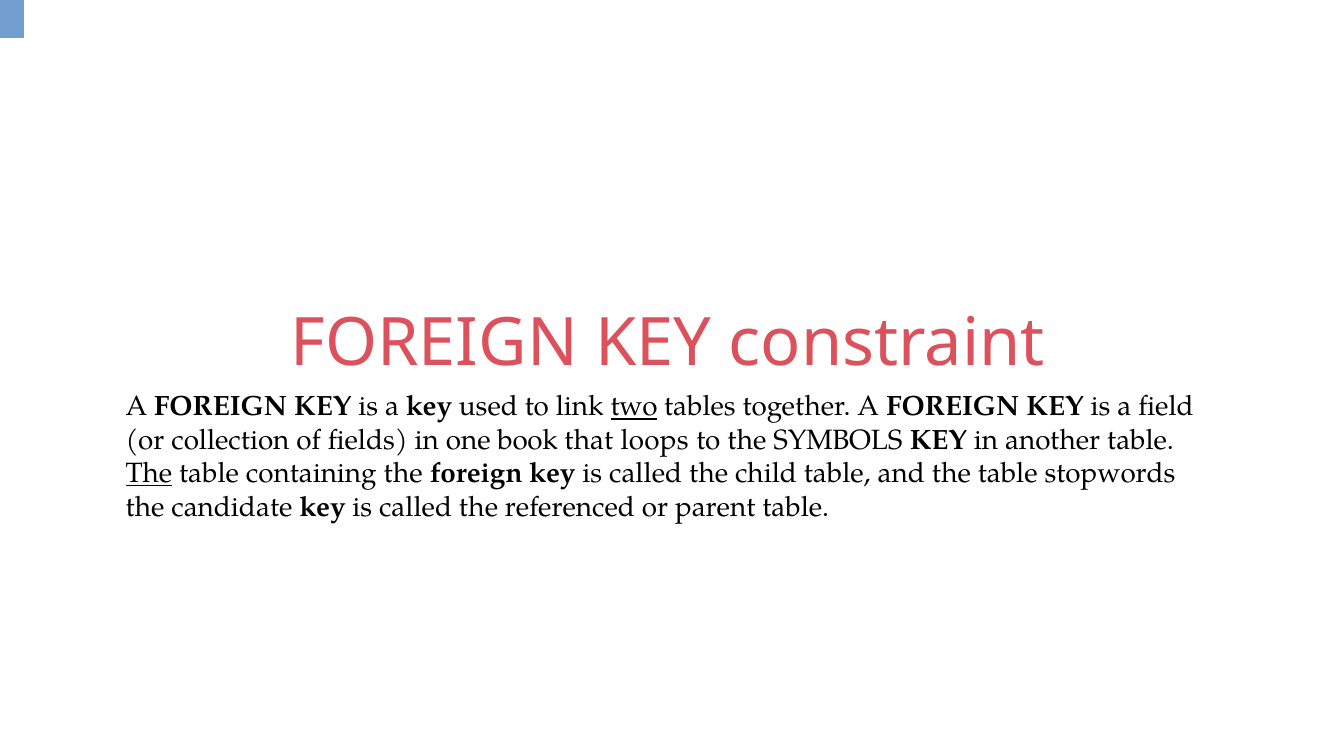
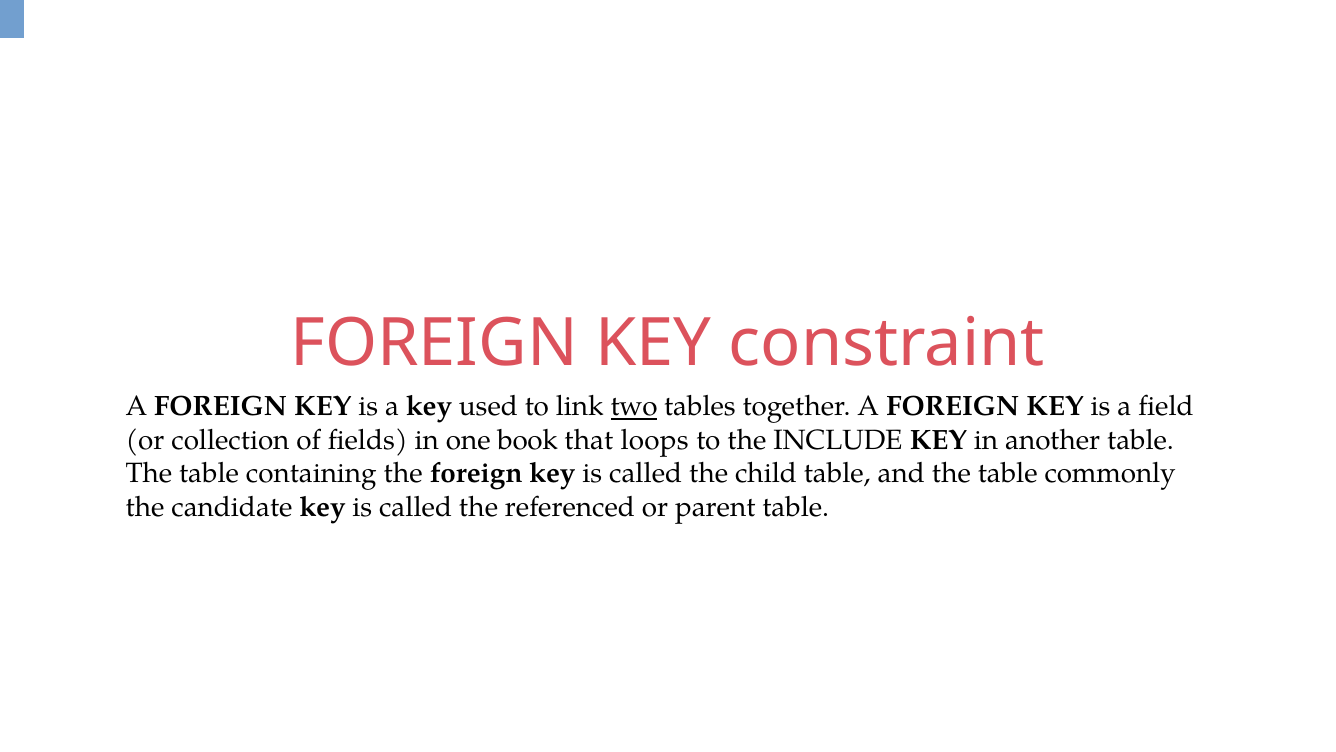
SYMBOLS: SYMBOLS -> INCLUDE (838, 440)
The underline: present -> none (149, 473)
stopwords: stopwords -> commonly (1110, 473)
